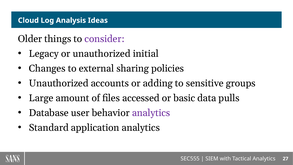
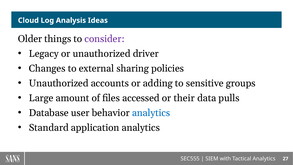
initial: initial -> driver (146, 54)
basic: basic -> their (184, 98)
analytics colour: purple -> blue (151, 113)
